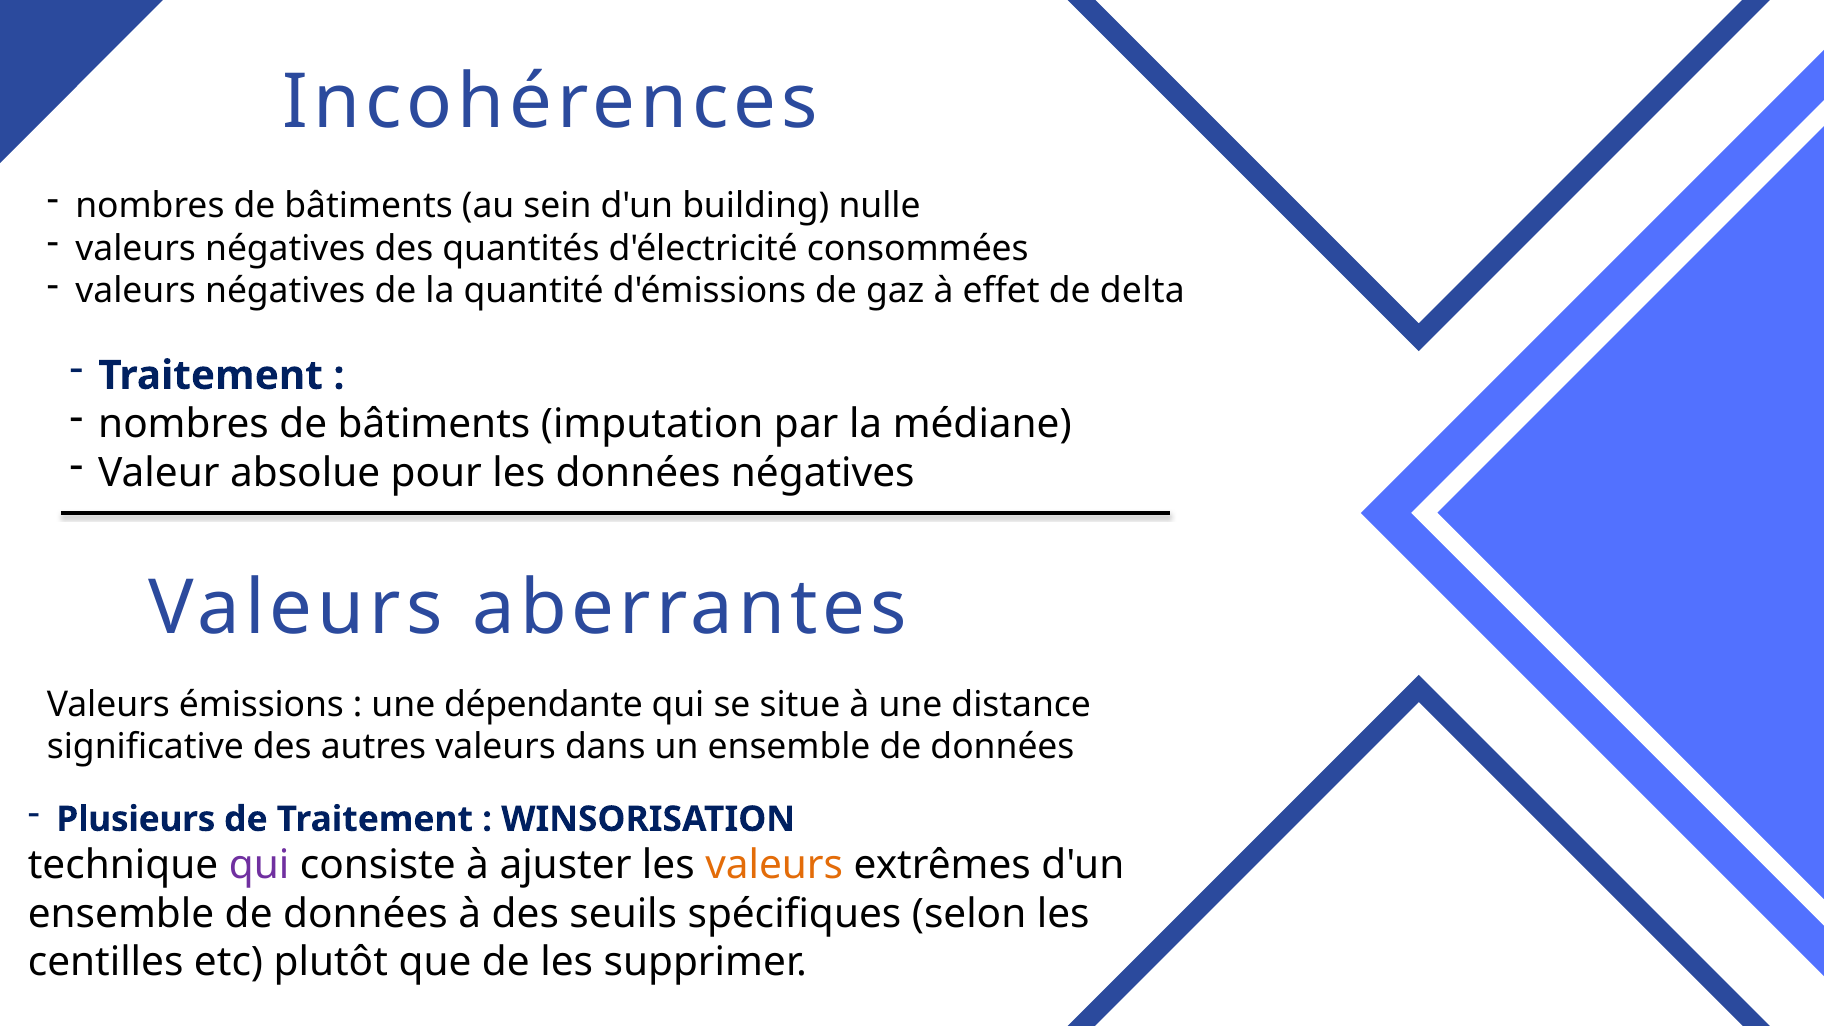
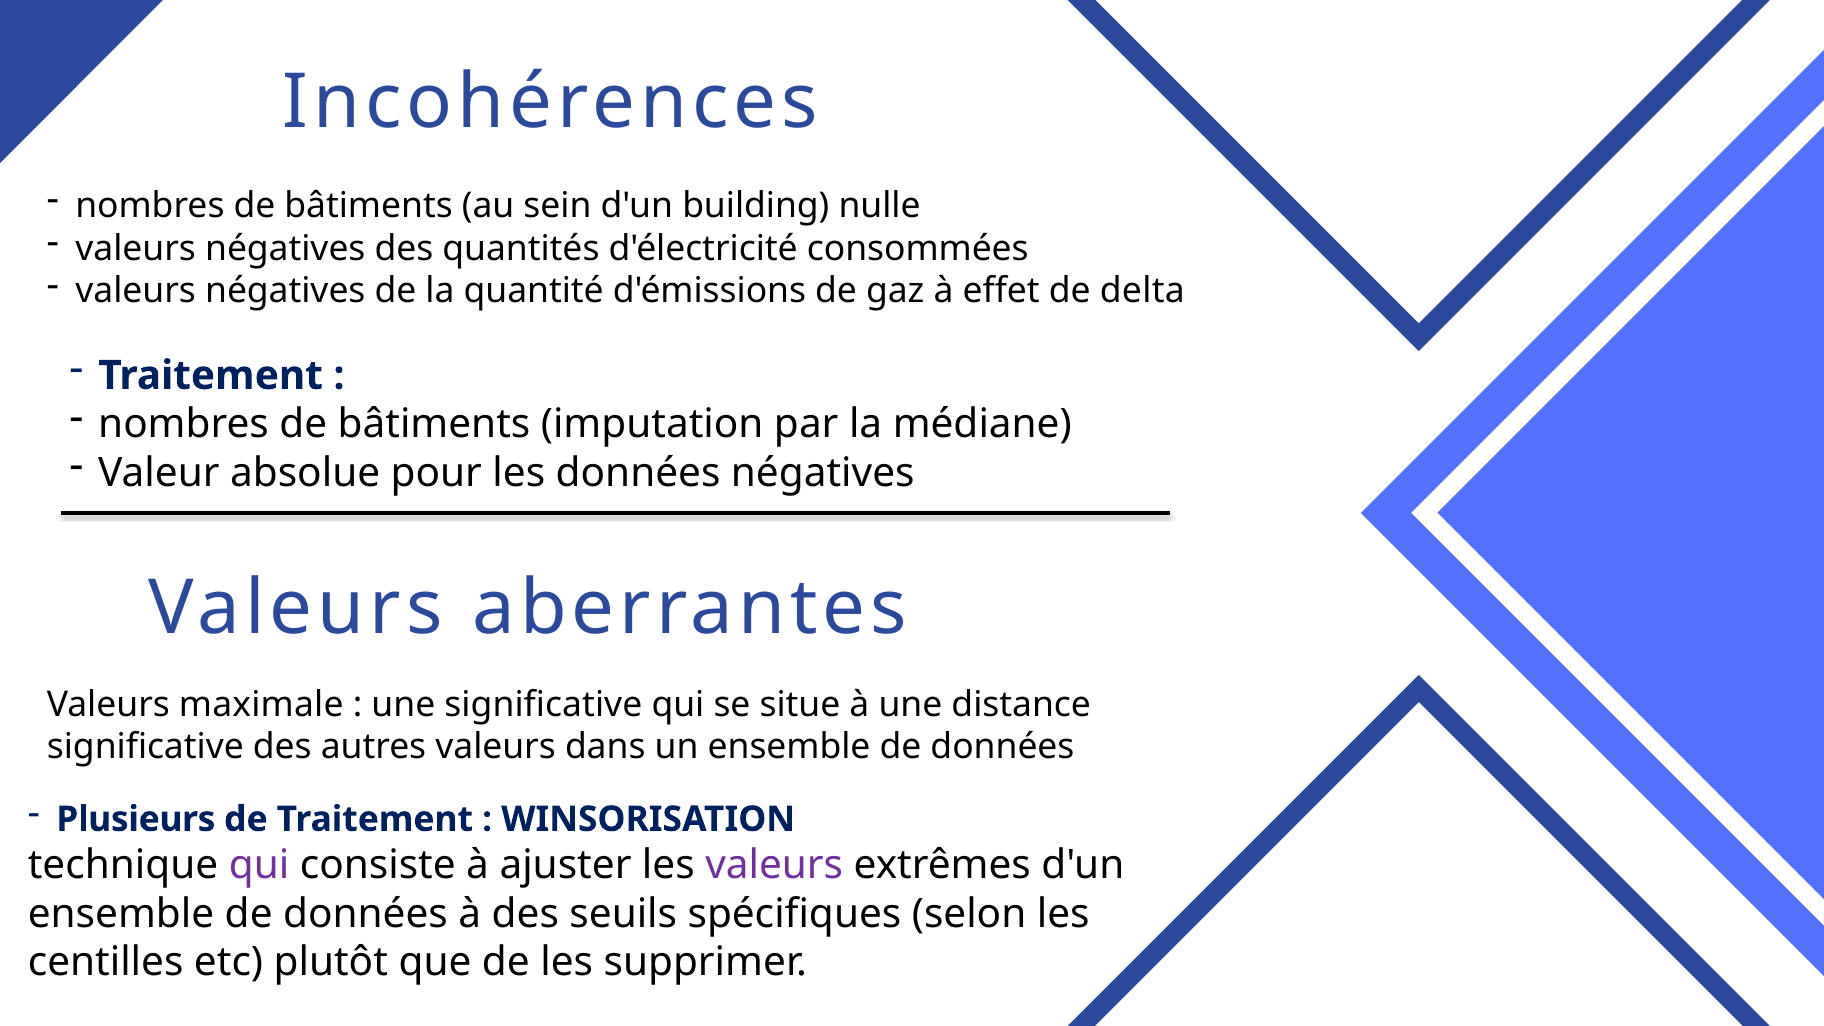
émissions: émissions -> maximale (261, 705)
une dépendante: dépendante -> significative (543, 705)
valeurs colour: orange -> purple (774, 865)
